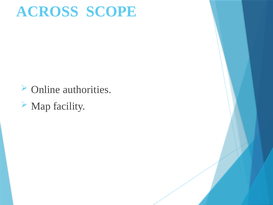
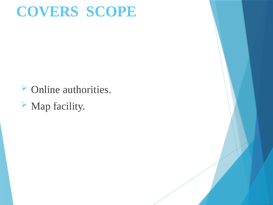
ACROSS: ACROSS -> COVERS (48, 12)
